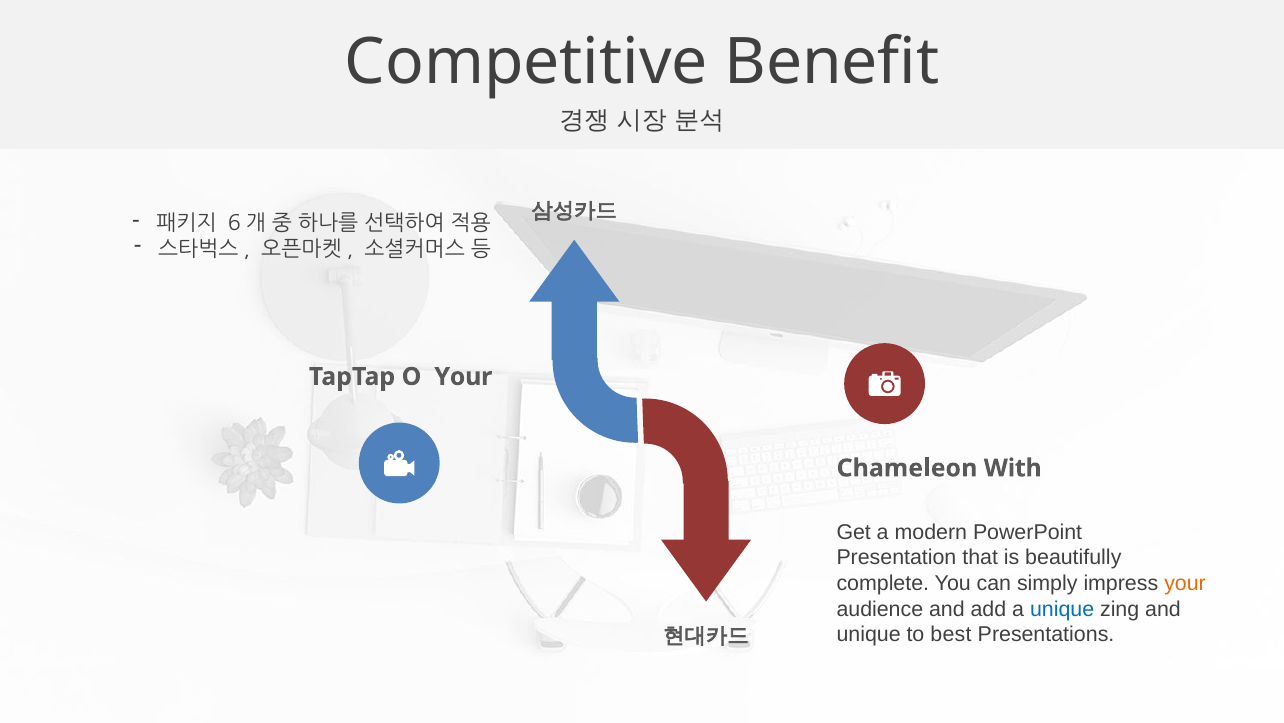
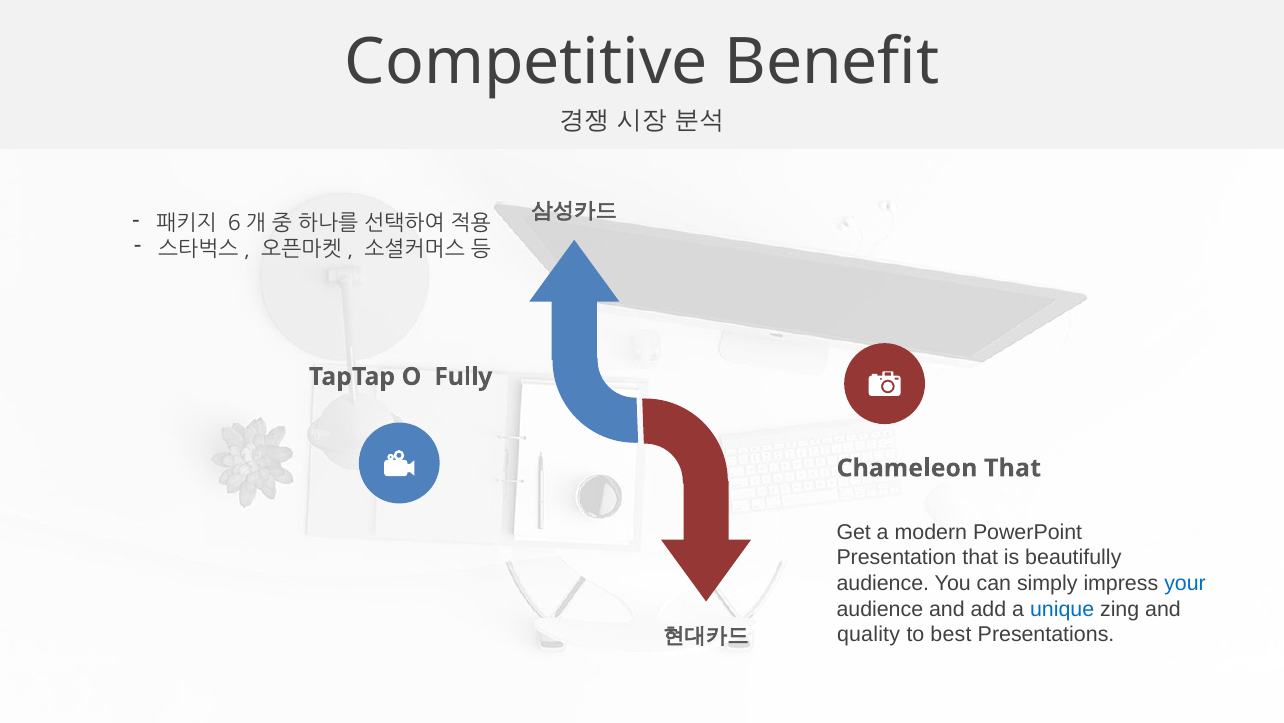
O Your: Your -> Fully (463, 376)
Chameleon With: With -> That (1012, 468)
complete: complete -> audience (883, 583)
your colour: orange -> blue (1185, 583)
unique: unique -> quality (869, 634)
